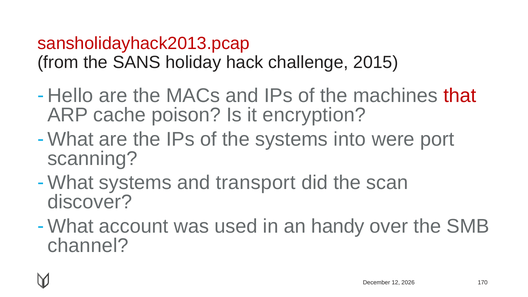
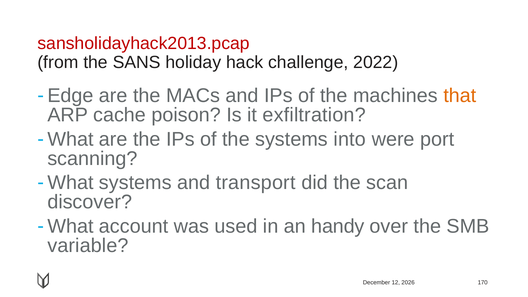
2015: 2015 -> 2022 (376, 62)
Hello: Hello -> Edge (70, 96)
that colour: red -> orange (460, 96)
encryption: encryption -> exfiltration (314, 115)
channel: channel -> variable (88, 245)
